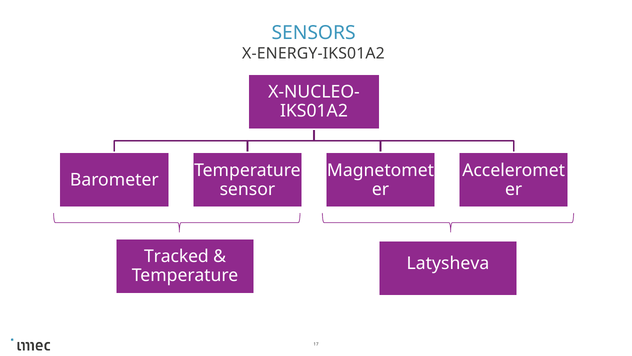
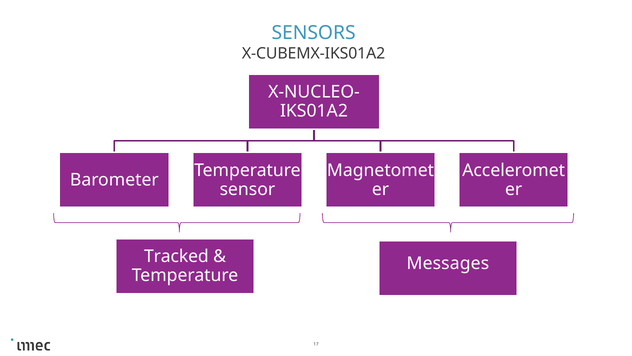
X-ENERGY-IKS01A2: X-ENERGY-IKS01A2 -> X-CUBEMX-IKS01A2 (314, 54)
Latysheva: Latysheva -> Messages (448, 263)
